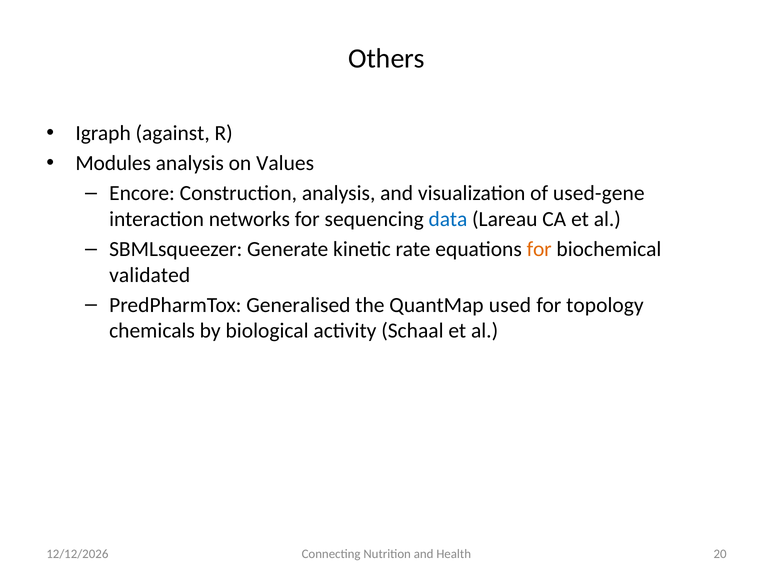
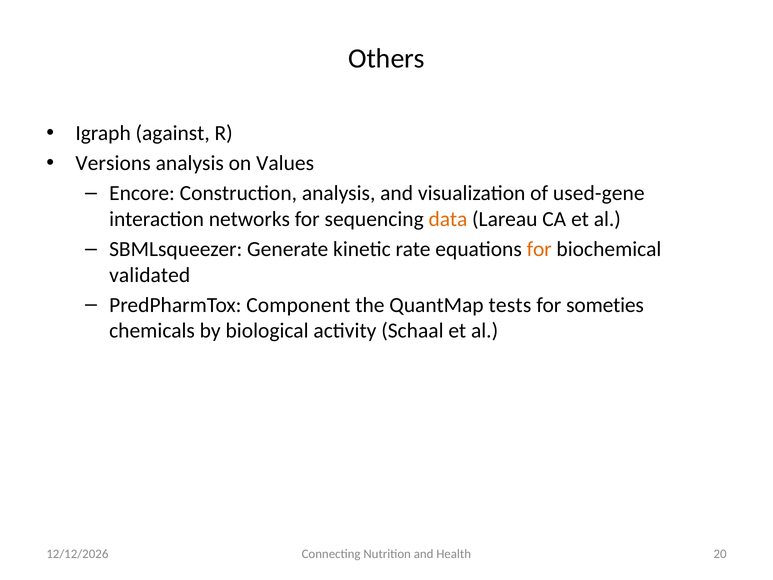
Modules: Modules -> Versions (113, 163)
data colour: blue -> orange (448, 219)
Generalised: Generalised -> Component (298, 305)
used: used -> tests (510, 305)
topology: topology -> someties (605, 305)
